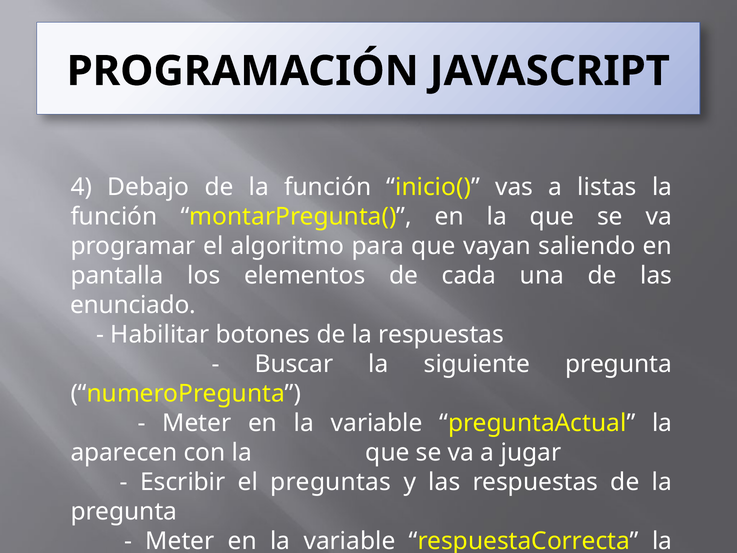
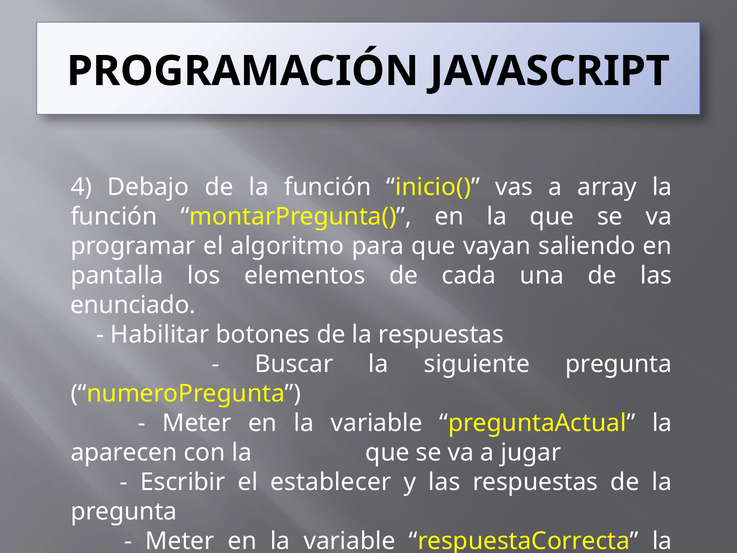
listas: listas -> array (607, 187)
preguntas: preguntas -> establecer (331, 482)
